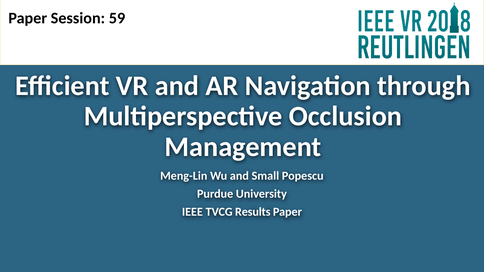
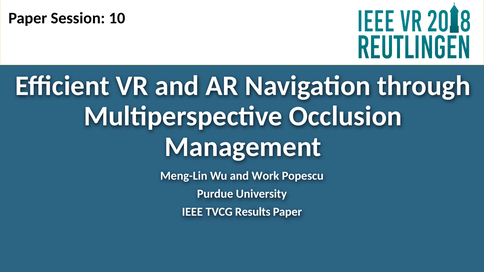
59: 59 -> 10 (117, 18)
Small: Small -> Work (265, 176)
